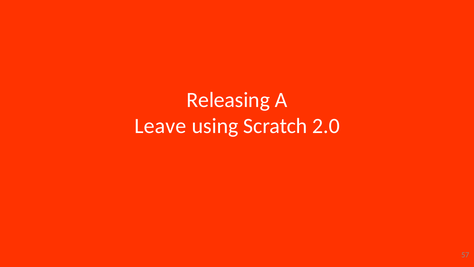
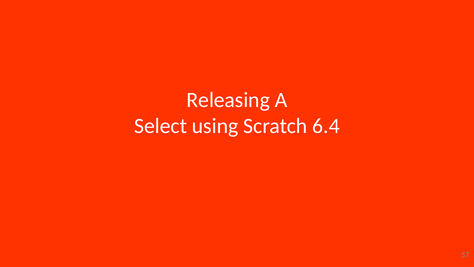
Leave: Leave -> Select (161, 126)
2.0: 2.0 -> 6.4 (326, 126)
